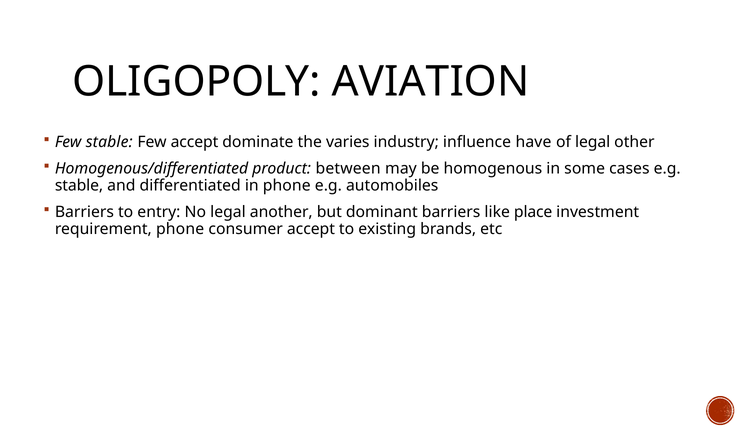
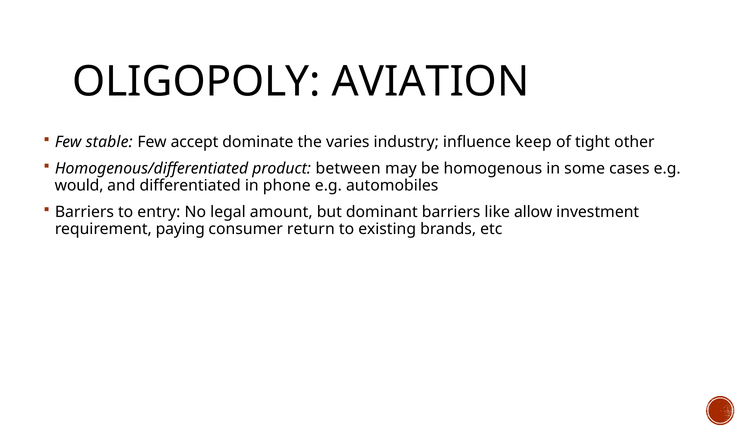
have: have -> keep (533, 142)
of legal: legal -> tight (593, 142)
stable: stable -> would (79, 186)
another: another -> amount (281, 212)
place: place -> allow (533, 212)
requirement phone: phone -> paying (180, 229)
consumer accept: accept -> return (311, 229)
